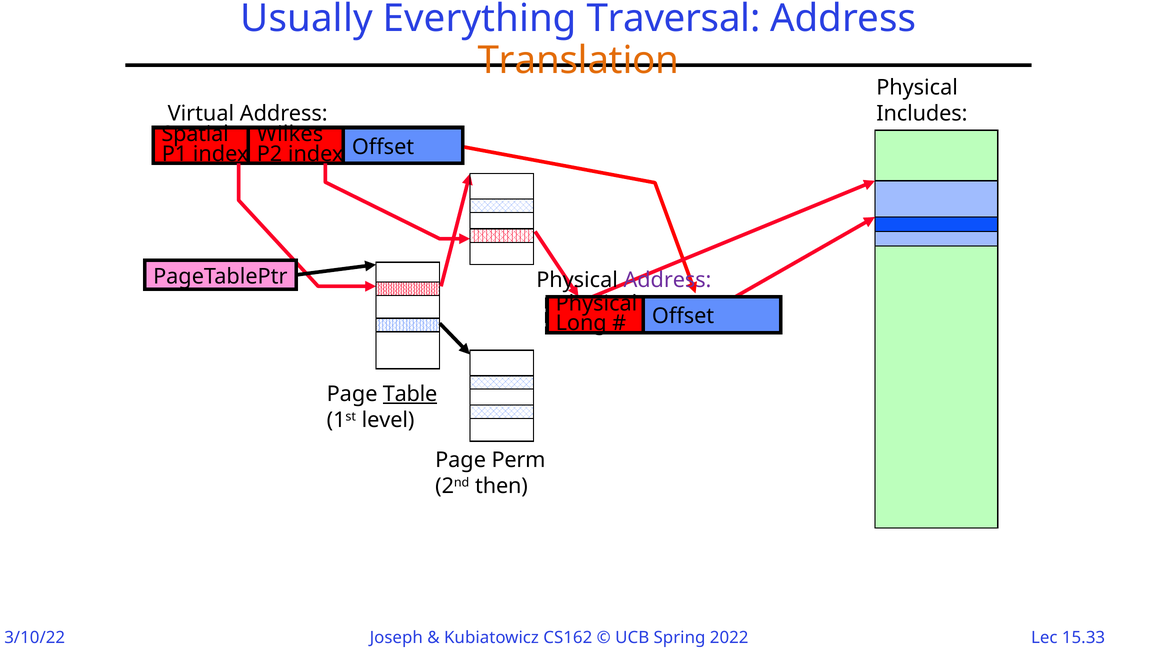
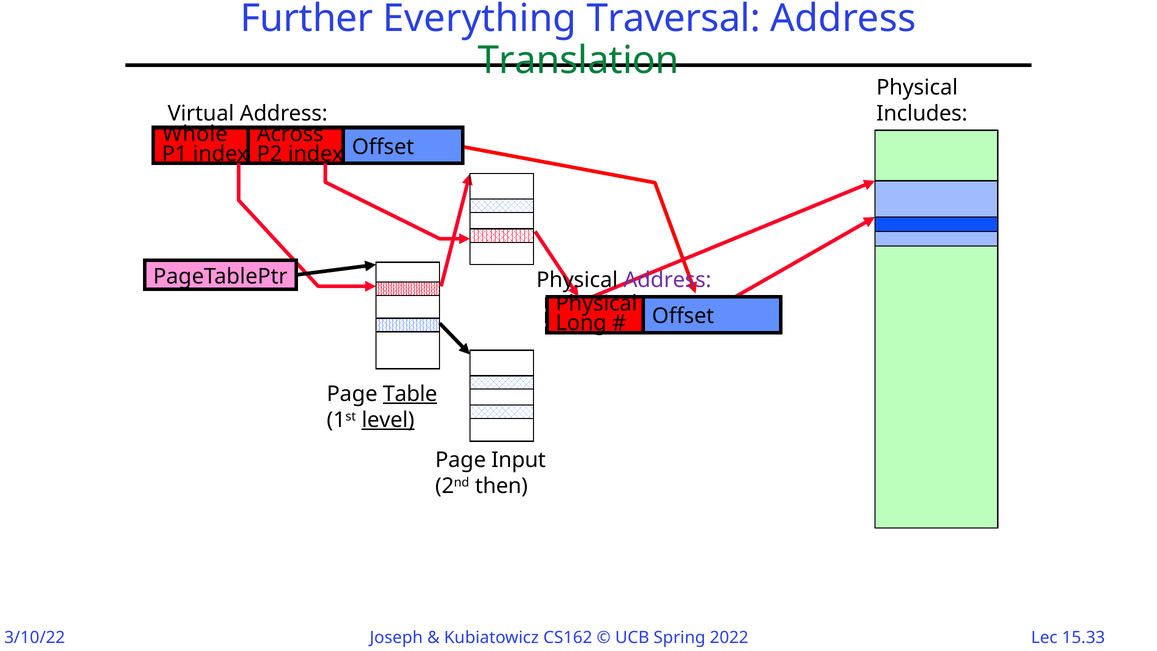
Usually: Usually -> Further (307, 19)
Translation colour: orange -> green (579, 60)
Spatial: Spatial -> Whole (195, 134)
Wilkes: Wilkes -> Across (290, 134)
level underline: none -> present (388, 420)
Perm: Perm -> Input (519, 460)
